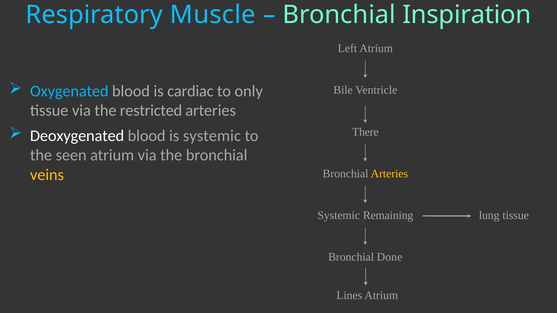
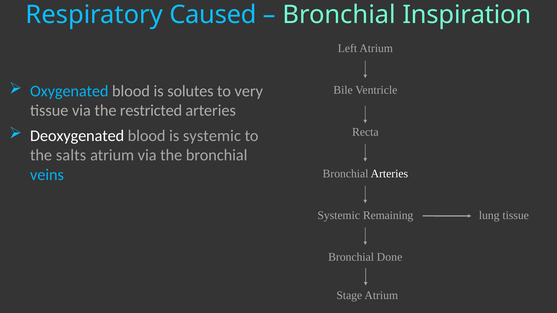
Muscle: Muscle -> Caused (213, 15)
cardiac: cardiac -> solutes (190, 91)
only: only -> very (249, 91)
There: There -> Recta (365, 132)
seen: seen -> salts (71, 155)
veins colour: yellow -> light blue (47, 175)
Arteries colour: yellow -> white (389, 174)
Lines: Lines -> Stage (349, 296)
